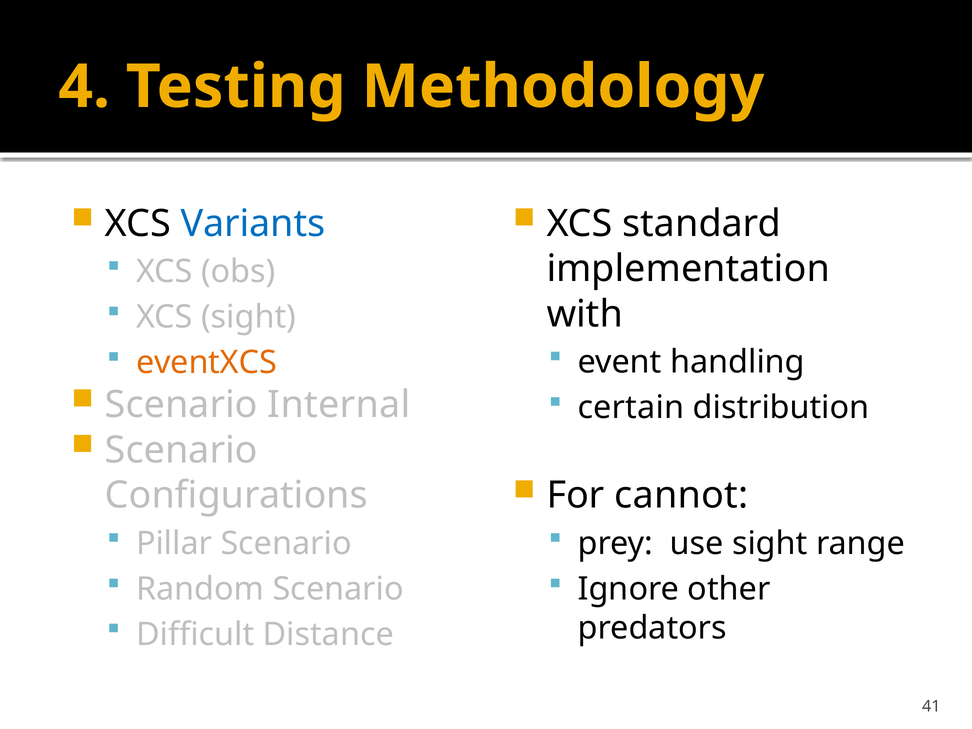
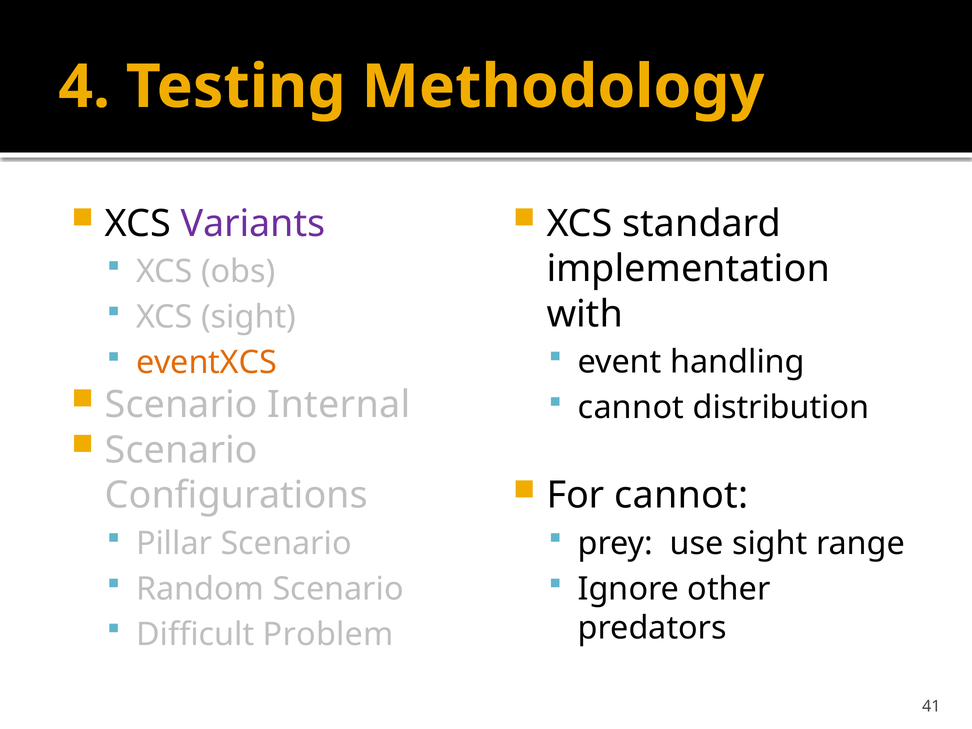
Variants colour: blue -> purple (253, 224)
certain: certain -> cannot (631, 408)
Distance: Distance -> Problem (328, 634)
